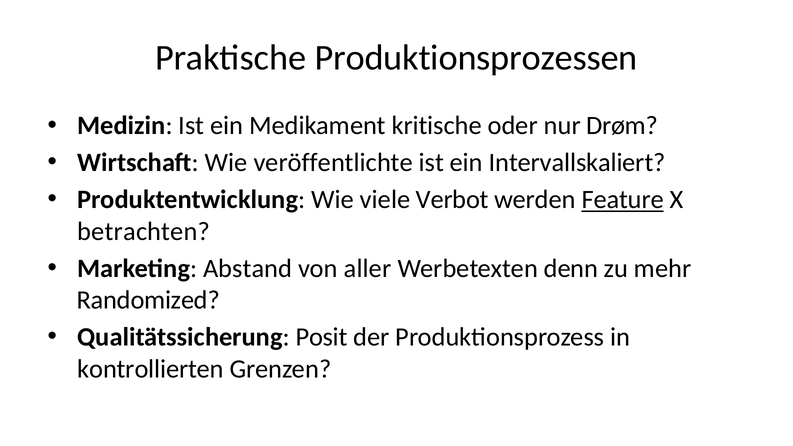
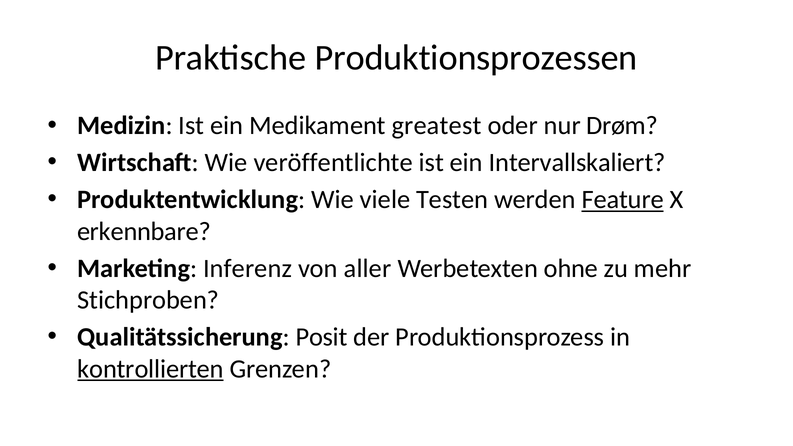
kritische: kritische -> greatest (437, 126)
Verbot: Verbot -> Testen (452, 200)
betrachten: betrachten -> erkennbare (144, 231)
Abstand: Abstand -> Inferenz (248, 268)
denn: denn -> ohne (571, 268)
Randomized: Randomized -> Stichproben (148, 300)
kontrollierten underline: none -> present (151, 369)
